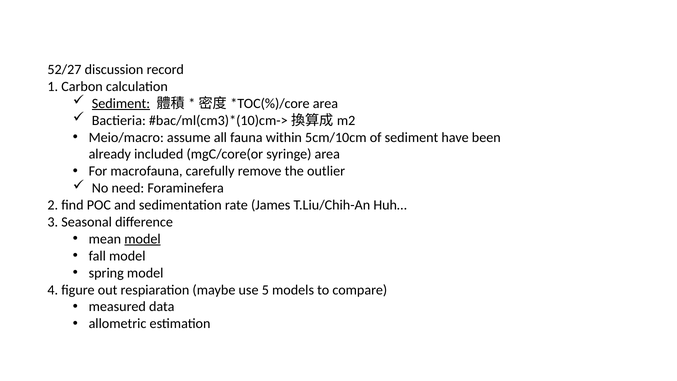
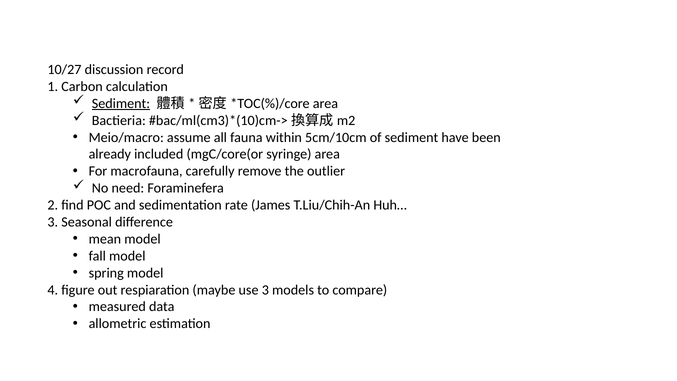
52/27: 52/27 -> 10/27 (64, 70)
model underline: present -> none (142, 239)
use 5: 5 -> 3 (265, 290)
